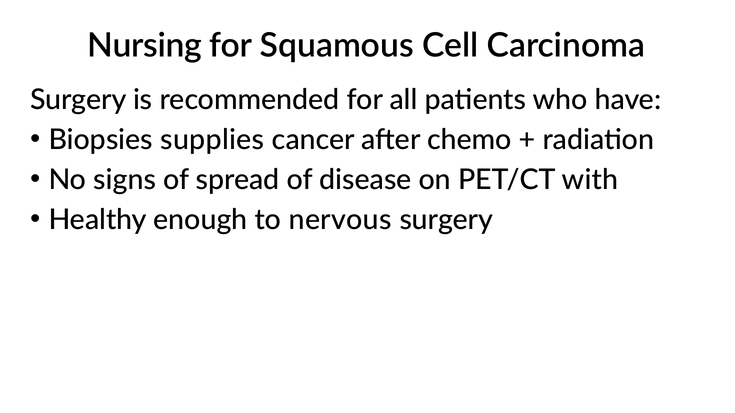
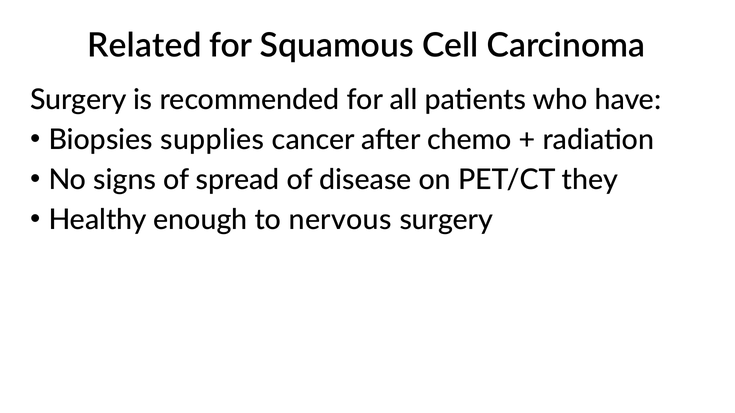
Nursing: Nursing -> Related (144, 46)
with: with -> they (590, 180)
